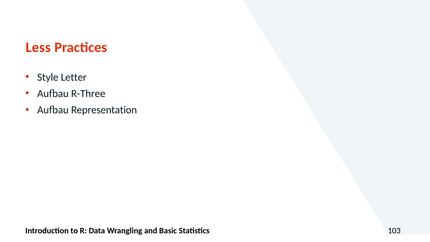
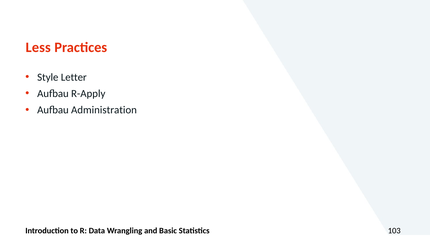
R-Three: R-Three -> R-Apply (88, 94)
Representation: Representation -> Administration (104, 110)
